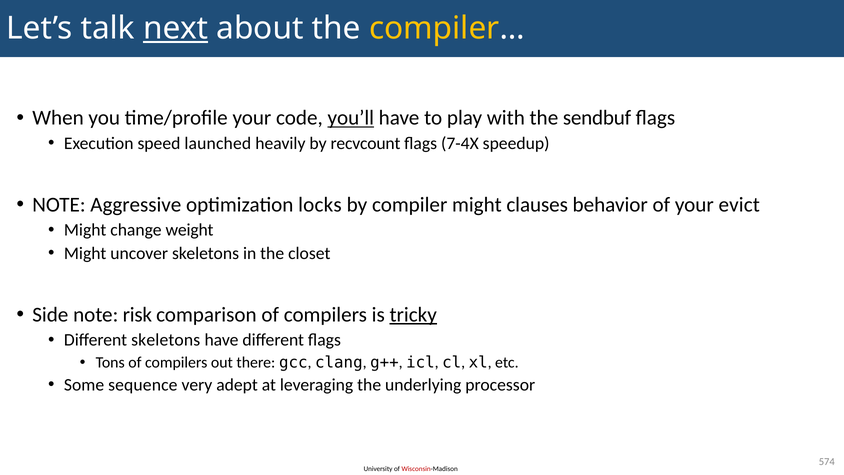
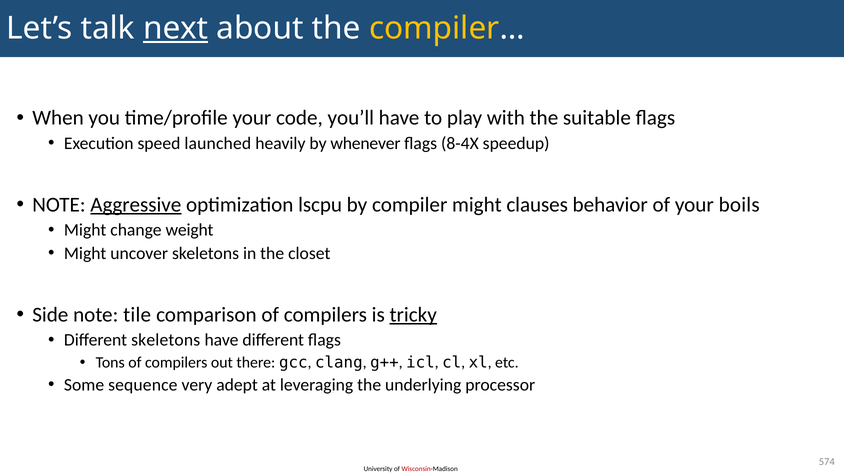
you’ll underline: present -> none (351, 118)
sendbuf: sendbuf -> suitable (597, 118)
recvcount: recvcount -> whenever (365, 143)
7-4X: 7-4X -> 8-4X (460, 143)
Aggressive underline: none -> present (136, 204)
locks: locks -> lscpu (320, 204)
evict: evict -> boils (739, 204)
risk: risk -> tile (137, 314)
